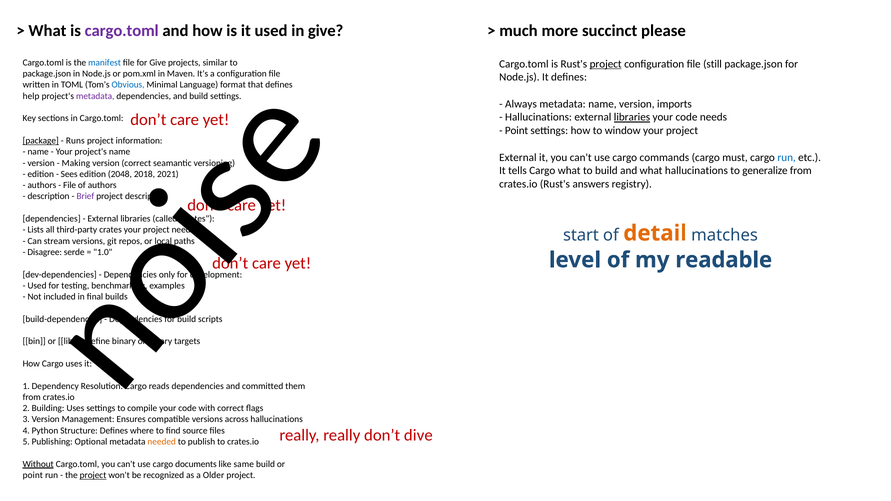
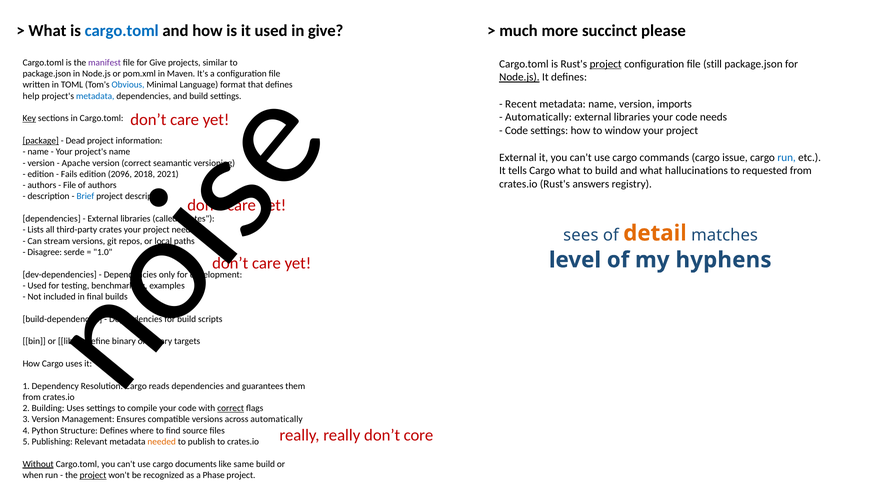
cargo.toml colour: purple -> blue (122, 31)
manifest colour: blue -> purple (105, 63)
Node.js underline: none -> present (519, 77)
metadata colour: purple -> blue (95, 96)
Always: Always -> Recent (521, 104)
Hallucinations: Hallucinations -> Automatically (538, 117)
libraries underline: present -> none (632, 117)
Key underline: none -> present (29, 118)
Point: Point -> Code (517, 131)
Runs: Runs -> Dead (75, 141)
must: must -> issue (735, 157)
Making: Making -> Apache (76, 163)
generalize: generalize -> requested (765, 171)
Sees: Sees -> Fails (69, 174)
2048: 2048 -> 2096 (120, 174)
Brief colour: purple -> blue (85, 196)
start: start -> sees (581, 235)
readable: readable -> hyphens (724, 260)
committed: committed -> guarantees (263, 386)
correct underline: none -> present (231, 408)
across hallucinations: hallucinations -> automatically (277, 420)
dive: dive -> core (418, 436)
Optional: Optional -> Relevant (91, 442)
point: point -> when (33, 475)
Older: Older -> Phase (214, 475)
